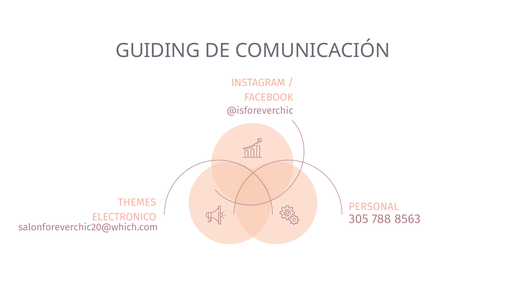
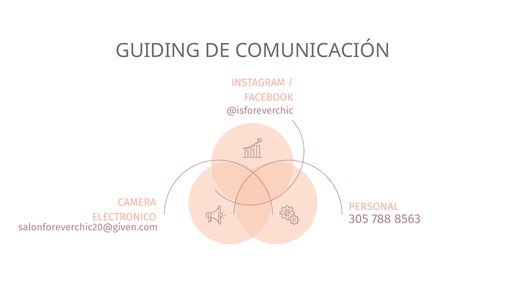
THEMES: THEMES -> CAMERA (137, 202)
salonforeverchic20@which.com: salonforeverchic20@which.com -> salonforeverchic20@given.com (88, 227)
